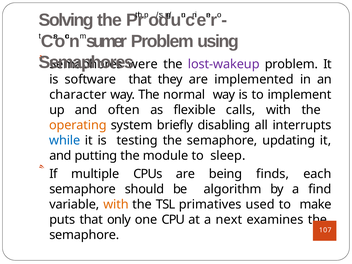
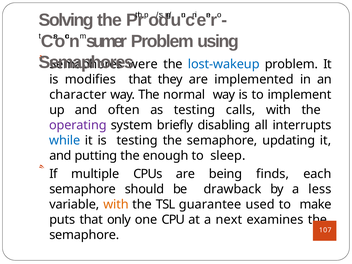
lost-wakeup colour: purple -> blue (224, 64)
software: software -> modifies (90, 79)
as flexible: flexible -> testing (195, 110)
operating colour: orange -> purple (78, 125)
module: module -> enough (166, 156)
algorithm: algorithm -> drawback (233, 189)
find: find -> less (320, 189)
primatives: primatives -> guarantee (210, 204)
